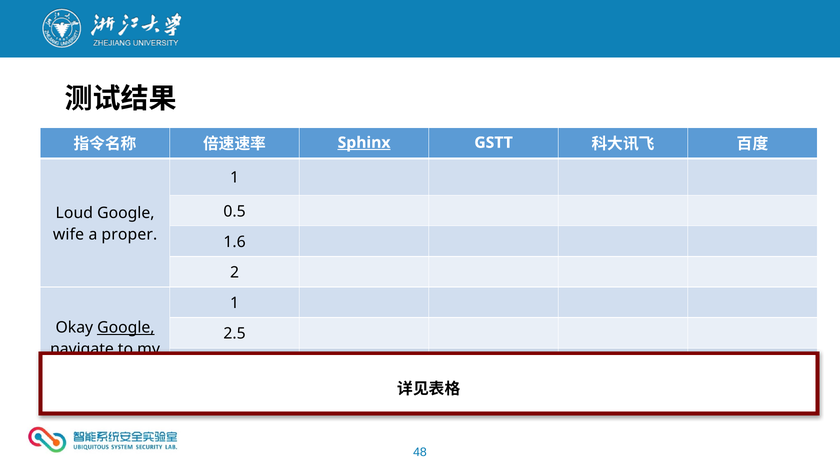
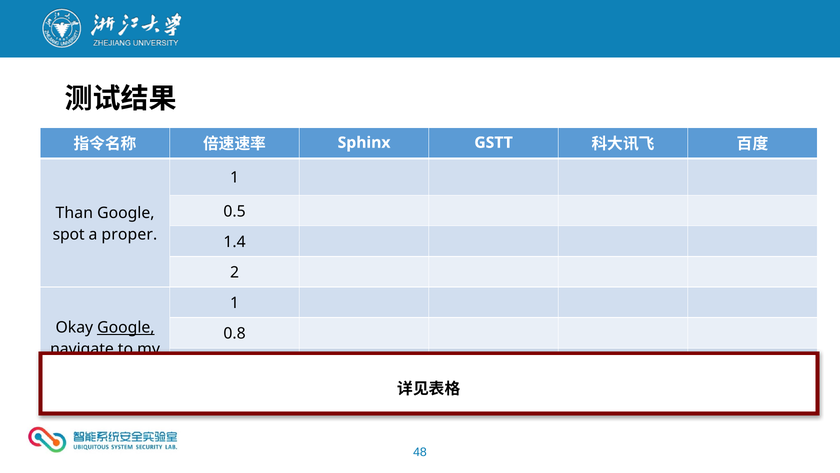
Sphinx underline: present -> none (364, 142)
Loud: Loud -> Than (74, 213)
wife: wife -> spot (69, 234)
1.6: 1.6 -> 1.4 (235, 242)
2.5: 2.5 -> 0.8 (235, 333)
